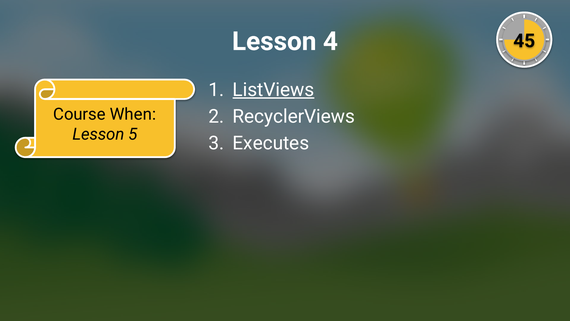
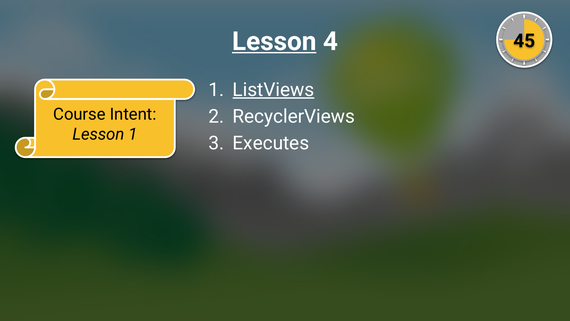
Lesson underline: none -> present (274, 41)
When: When -> Intent (133, 114)
Lesson 5: 5 -> 1 (133, 134)
